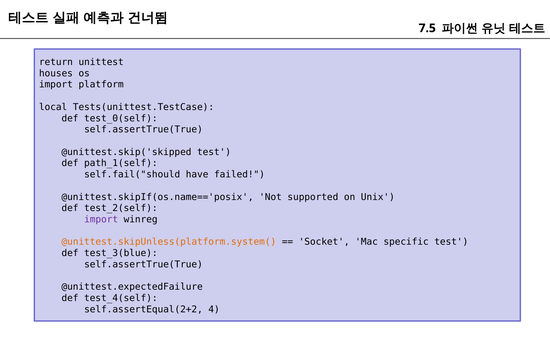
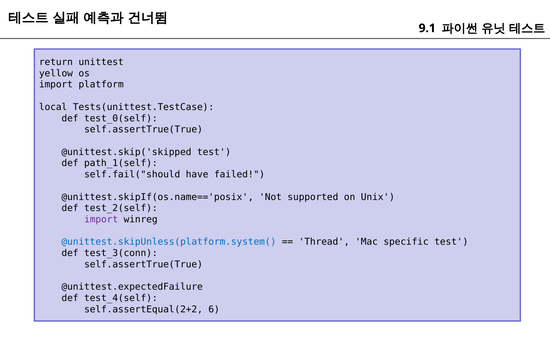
7.5: 7.5 -> 9.1 (427, 28)
houses: houses -> yellow (56, 73)
@unittest.skipUnless(platform.system( colour: orange -> blue (169, 242)
Socket: Socket -> Thread (324, 242)
test_3(blue: test_3(blue -> test_3(conn (121, 253)
4: 4 -> 6 (214, 310)
